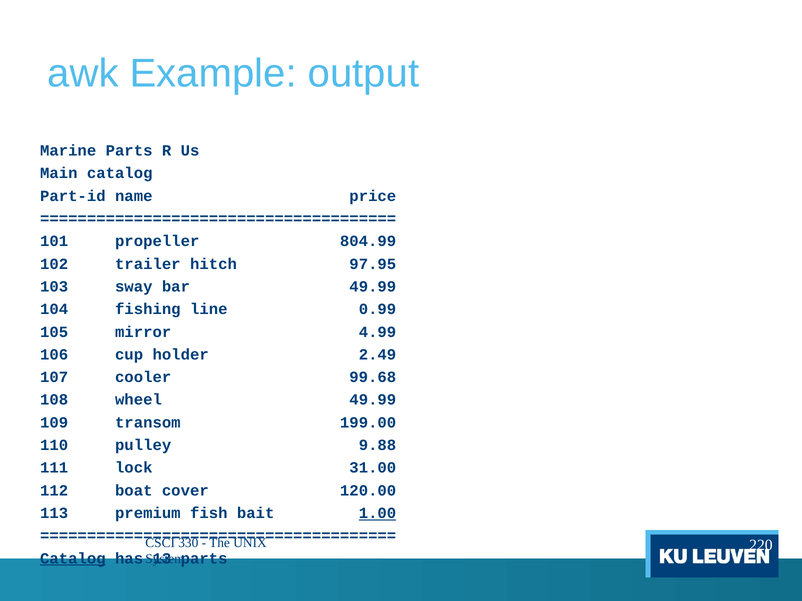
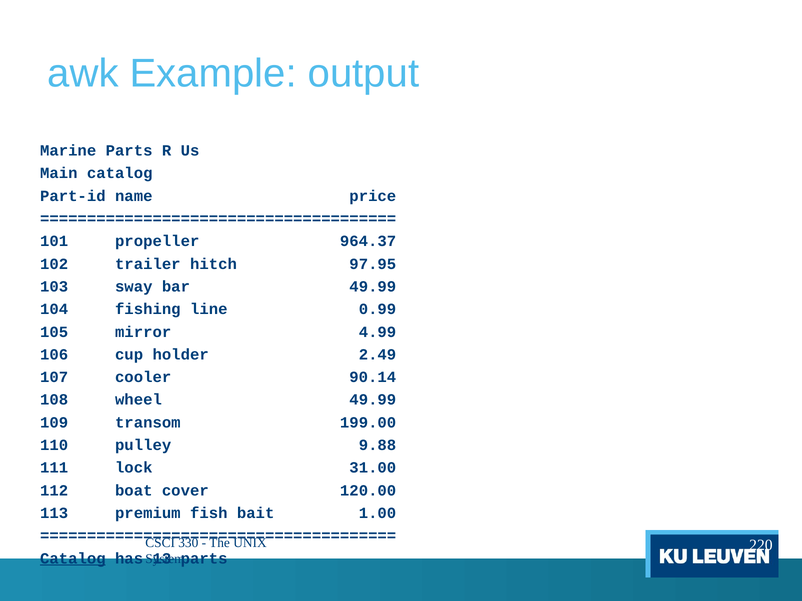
804.99: 804.99 -> 964.37 (368, 241)
99.68: 99.68 -> 90.14 (373, 378)
1.00 underline: present -> none (377, 514)
